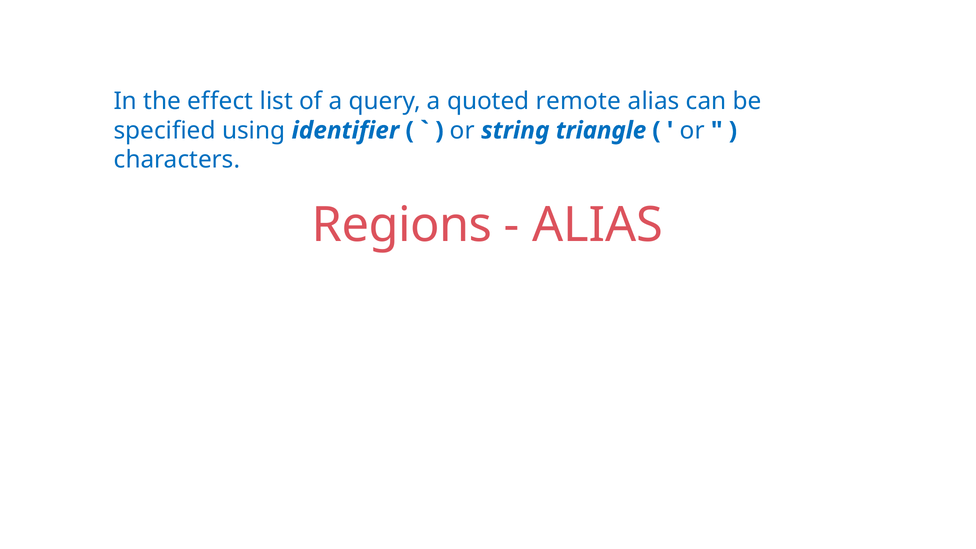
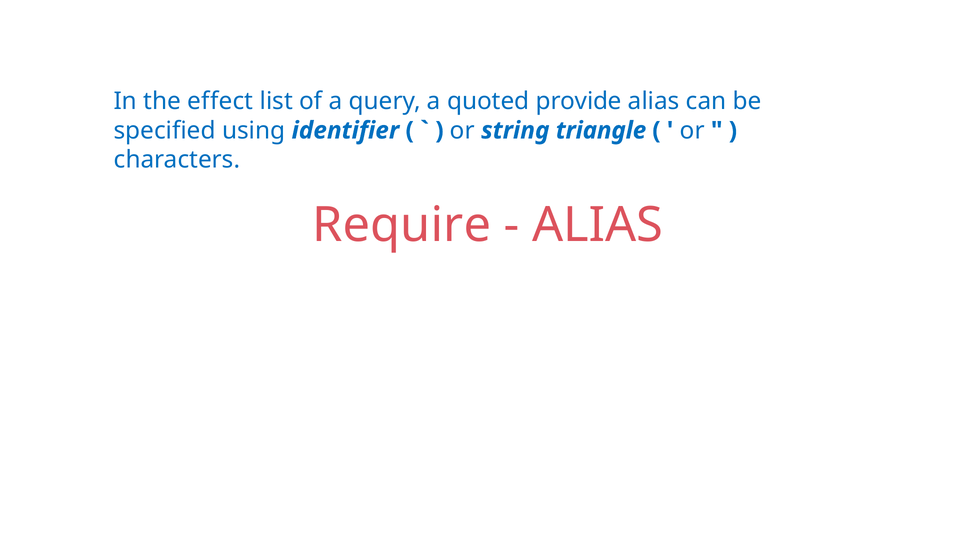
remote: remote -> provide (579, 101)
Regions: Regions -> Require (402, 225)
